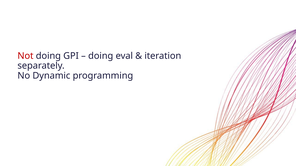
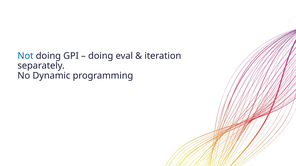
Not colour: red -> blue (25, 56)
